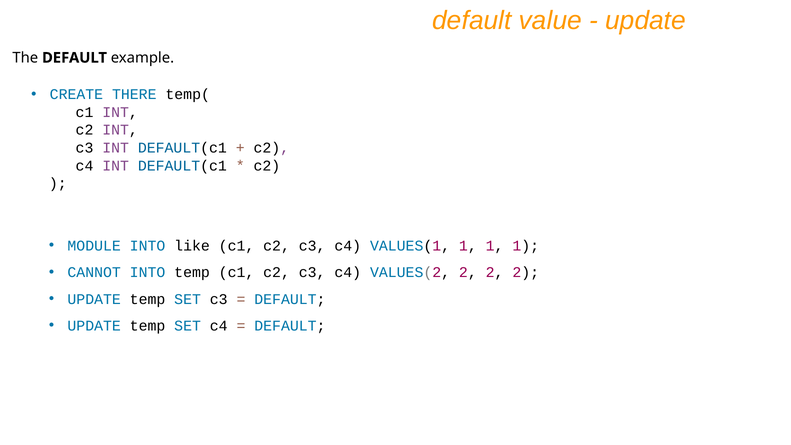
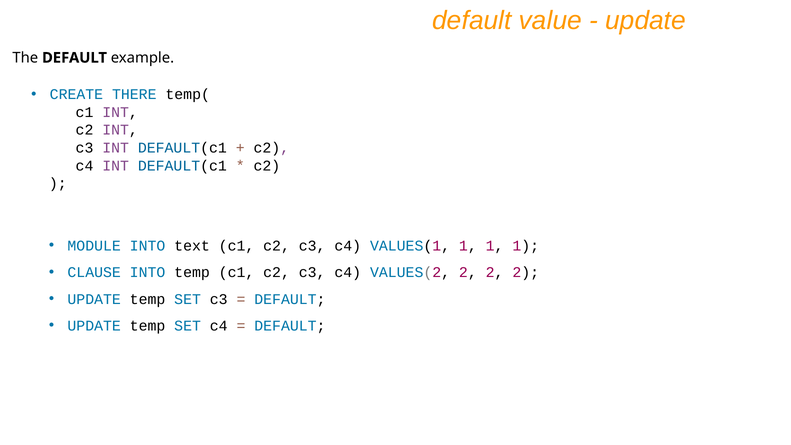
like: like -> text (192, 246)
CANNOT: CANNOT -> CLAUSE (94, 272)
